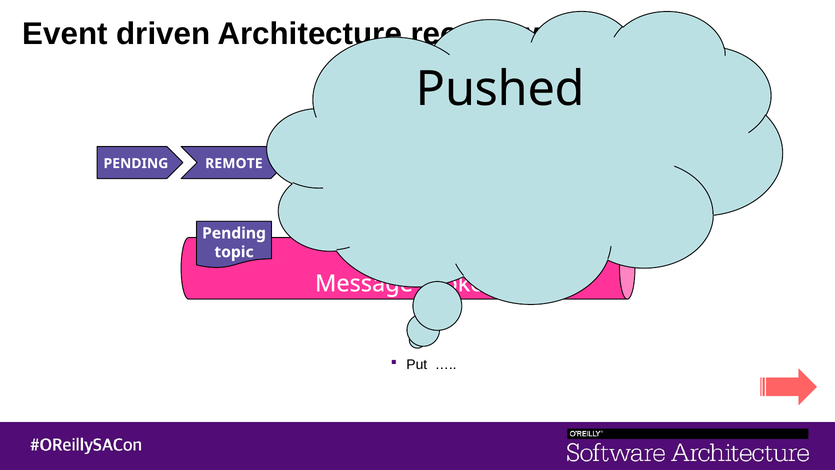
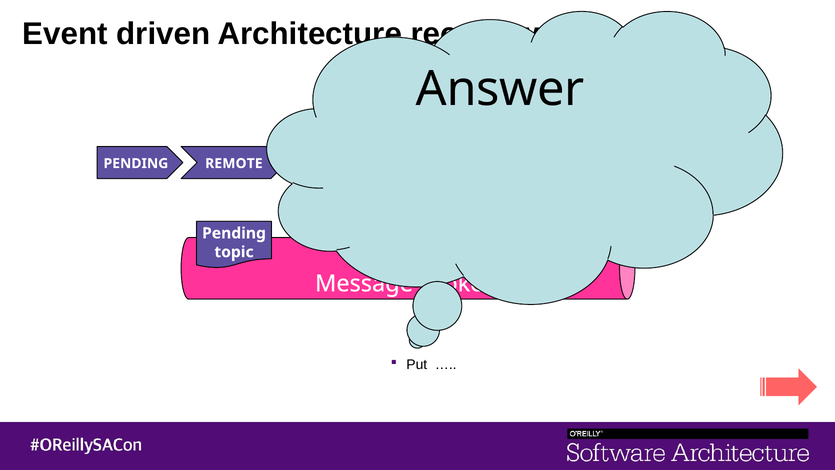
Pushed: Pushed -> Answer (500, 89)
